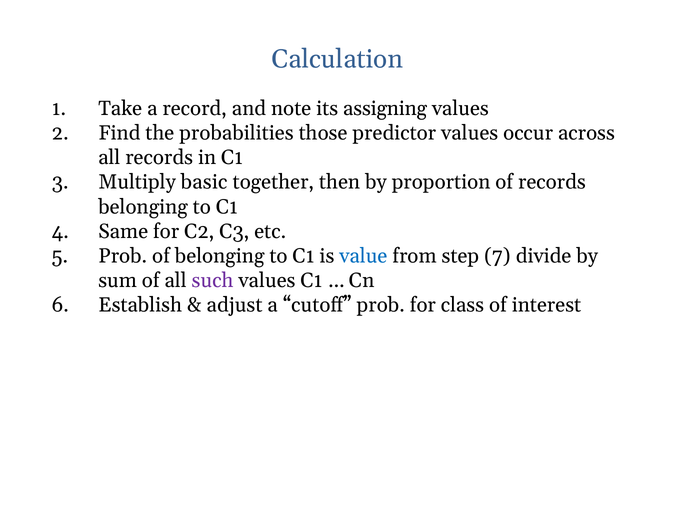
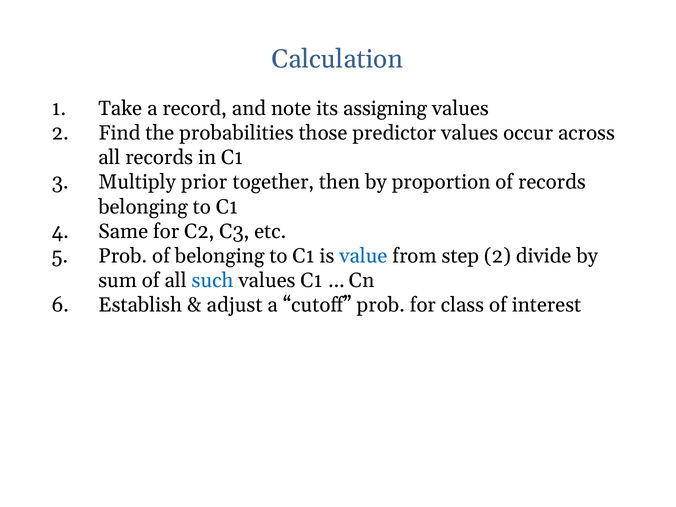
basic: basic -> prior (204, 182)
step 7: 7 -> 2 (497, 256)
such colour: purple -> blue (213, 281)
